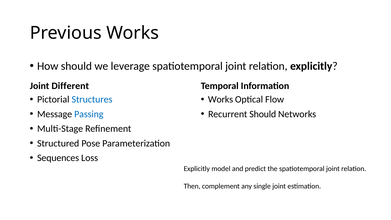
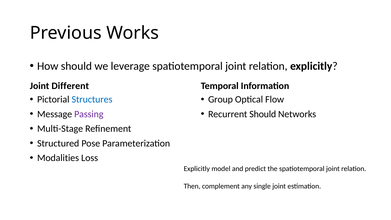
Works: Works -> Group (221, 99)
Passing colour: blue -> purple (89, 114)
Sequences: Sequences -> Modalities (58, 158)
